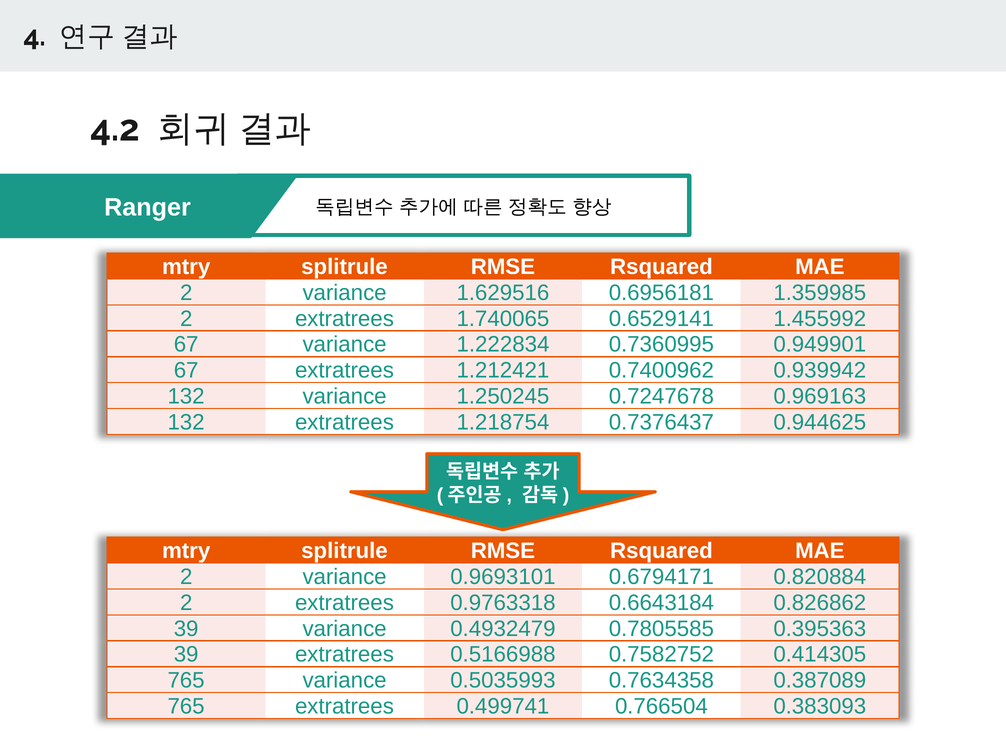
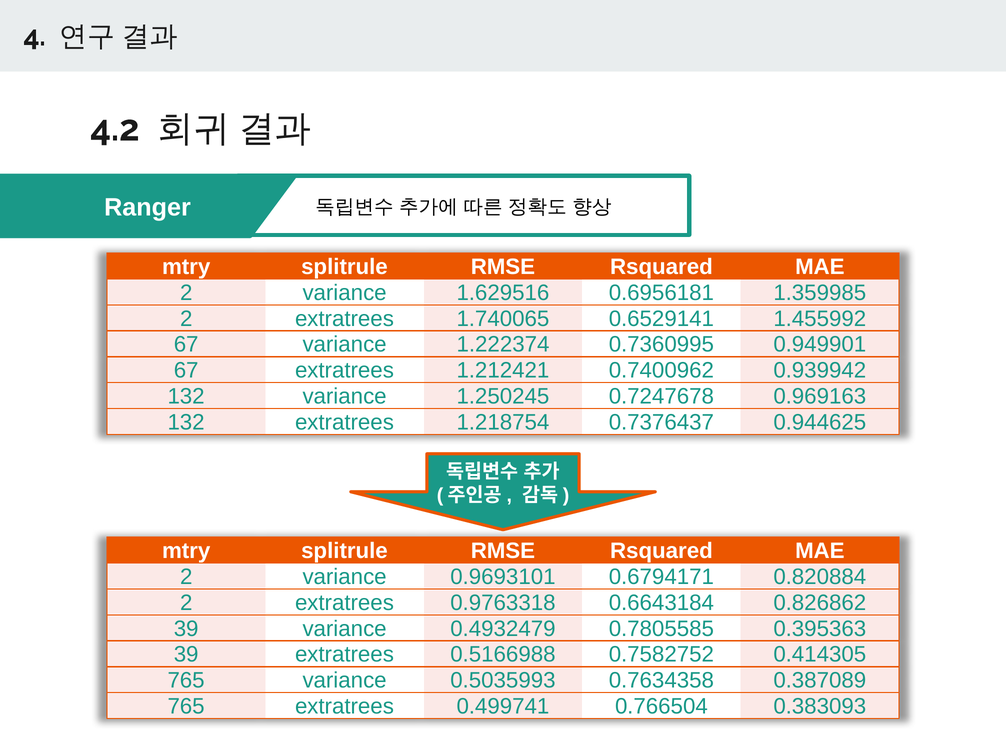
1.222834: 1.222834 -> 1.222374 (503, 344)
